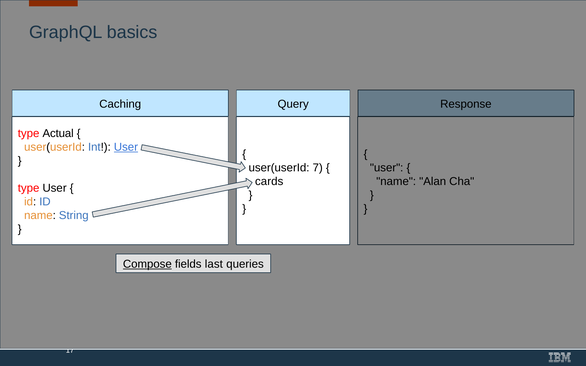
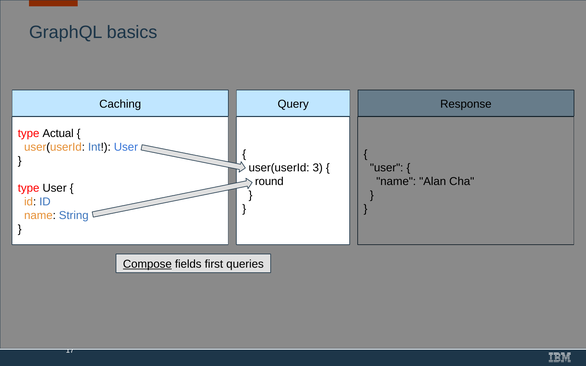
User underline: present -> none (126, 147)
7: 7 -> 3 (318, 168)
cards: cards -> round (269, 181)
last: last -> first (214, 264)
